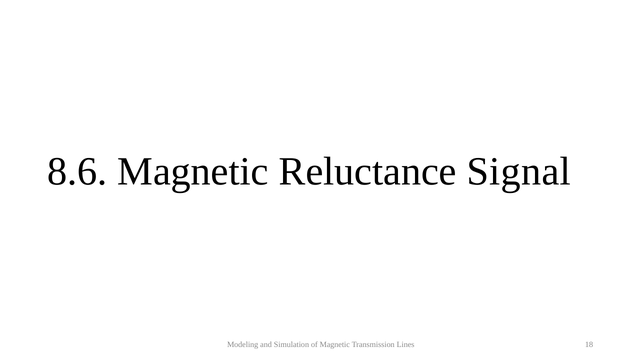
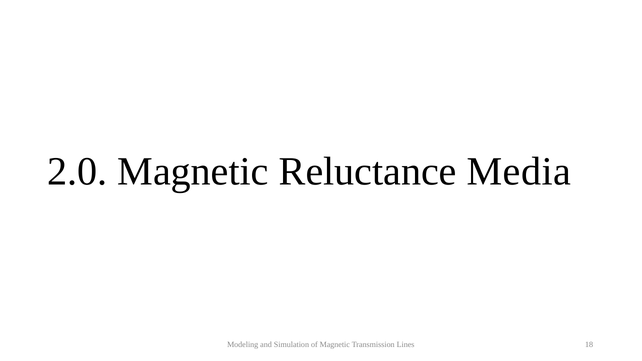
8.6: 8.6 -> 2.0 (77, 171)
Signal: Signal -> Media (519, 171)
